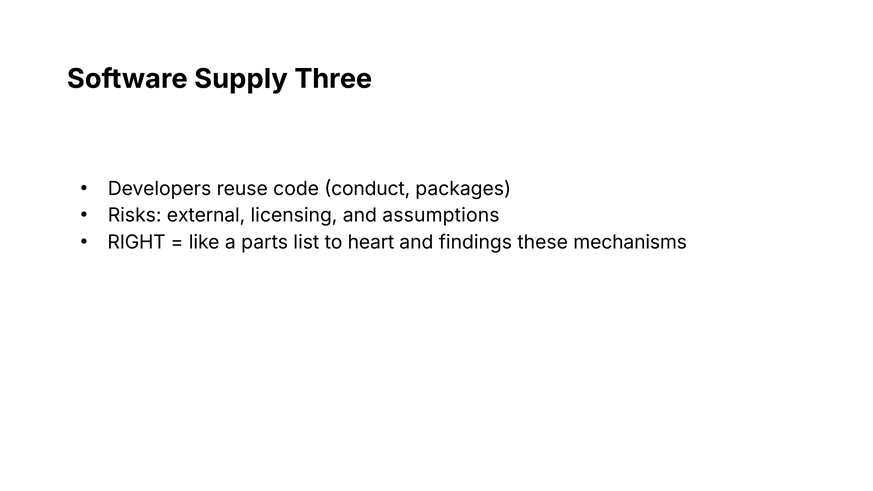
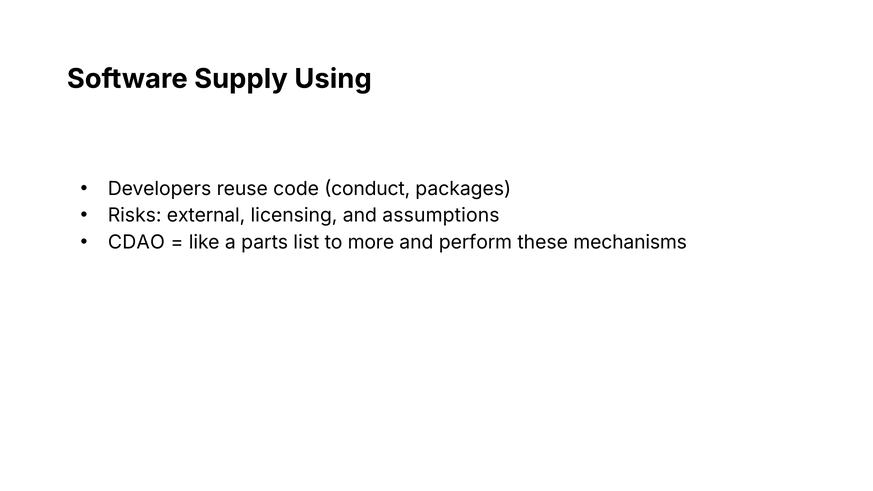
Three: Three -> Using (333, 79)
RIGHT: RIGHT -> CDAO (136, 242)
heart: heart -> more (371, 242)
findings: findings -> perform (475, 242)
